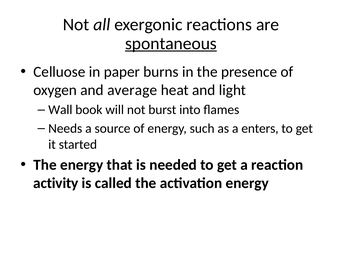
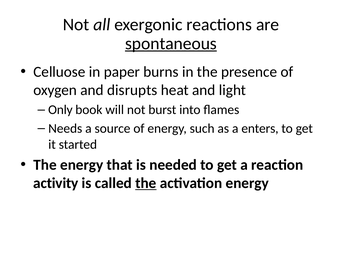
average: average -> disrupts (132, 90)
Wall: Wall -> Only (60, 110)
the underline: none -> present (146, 183)
